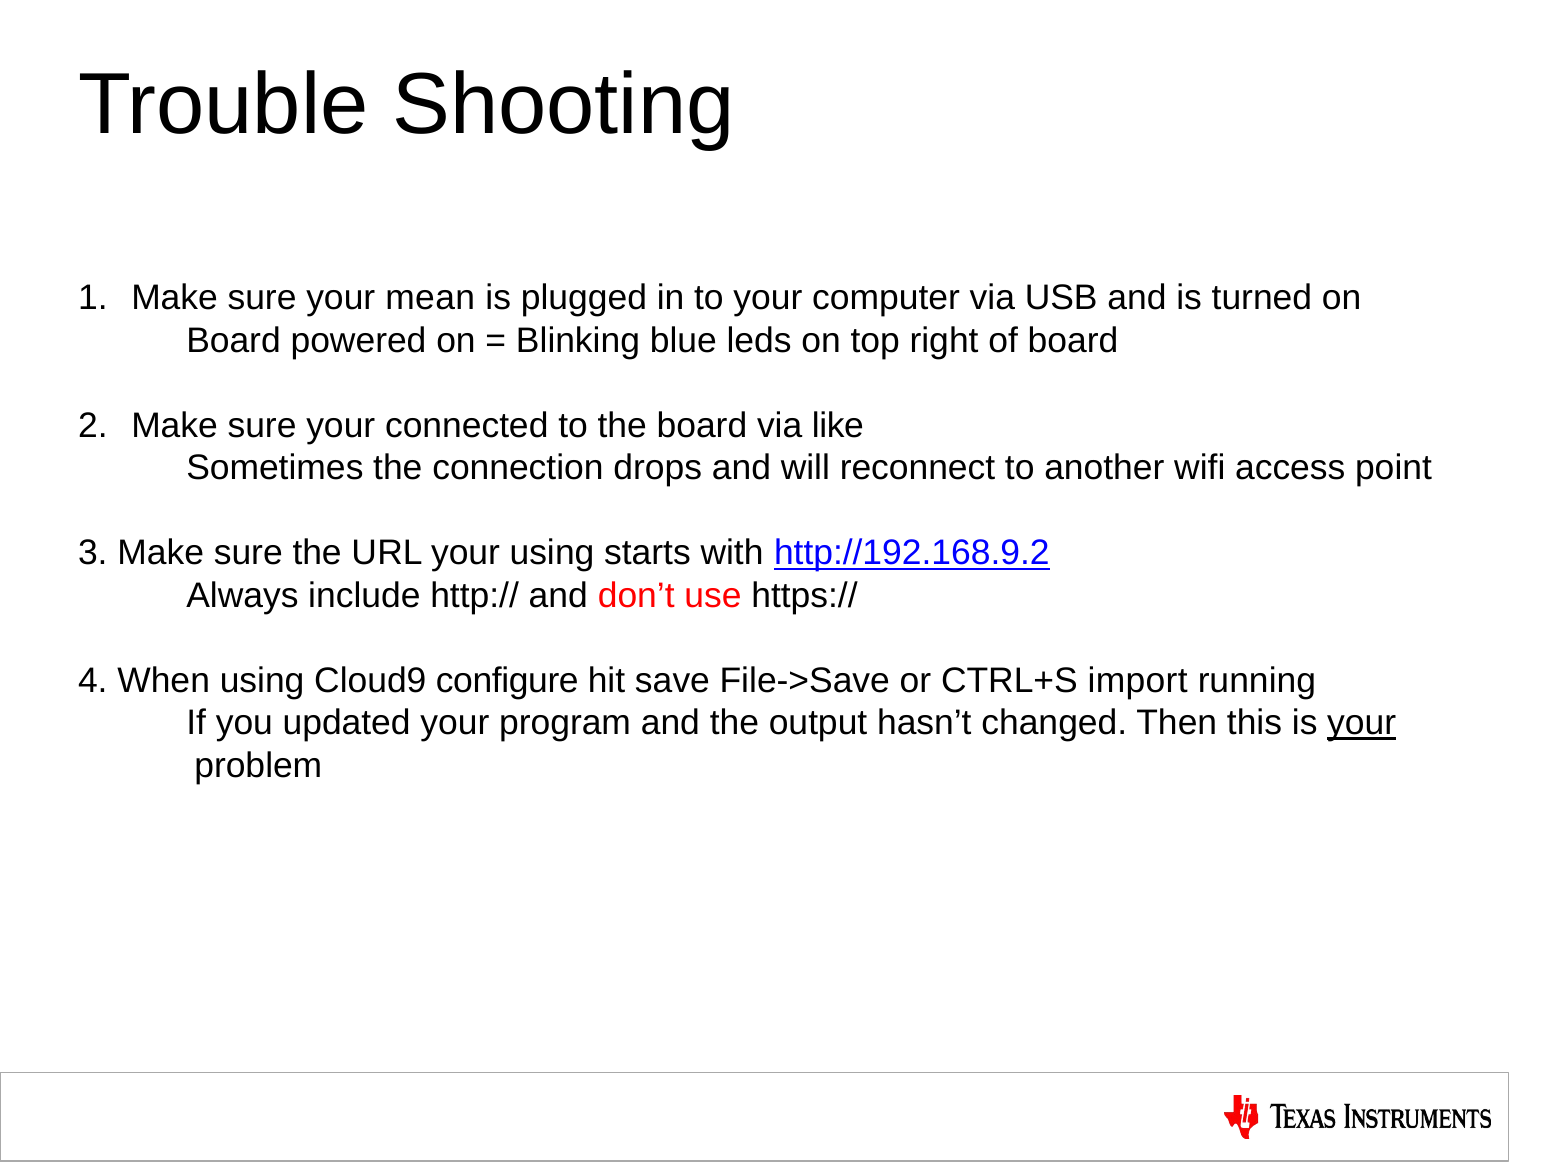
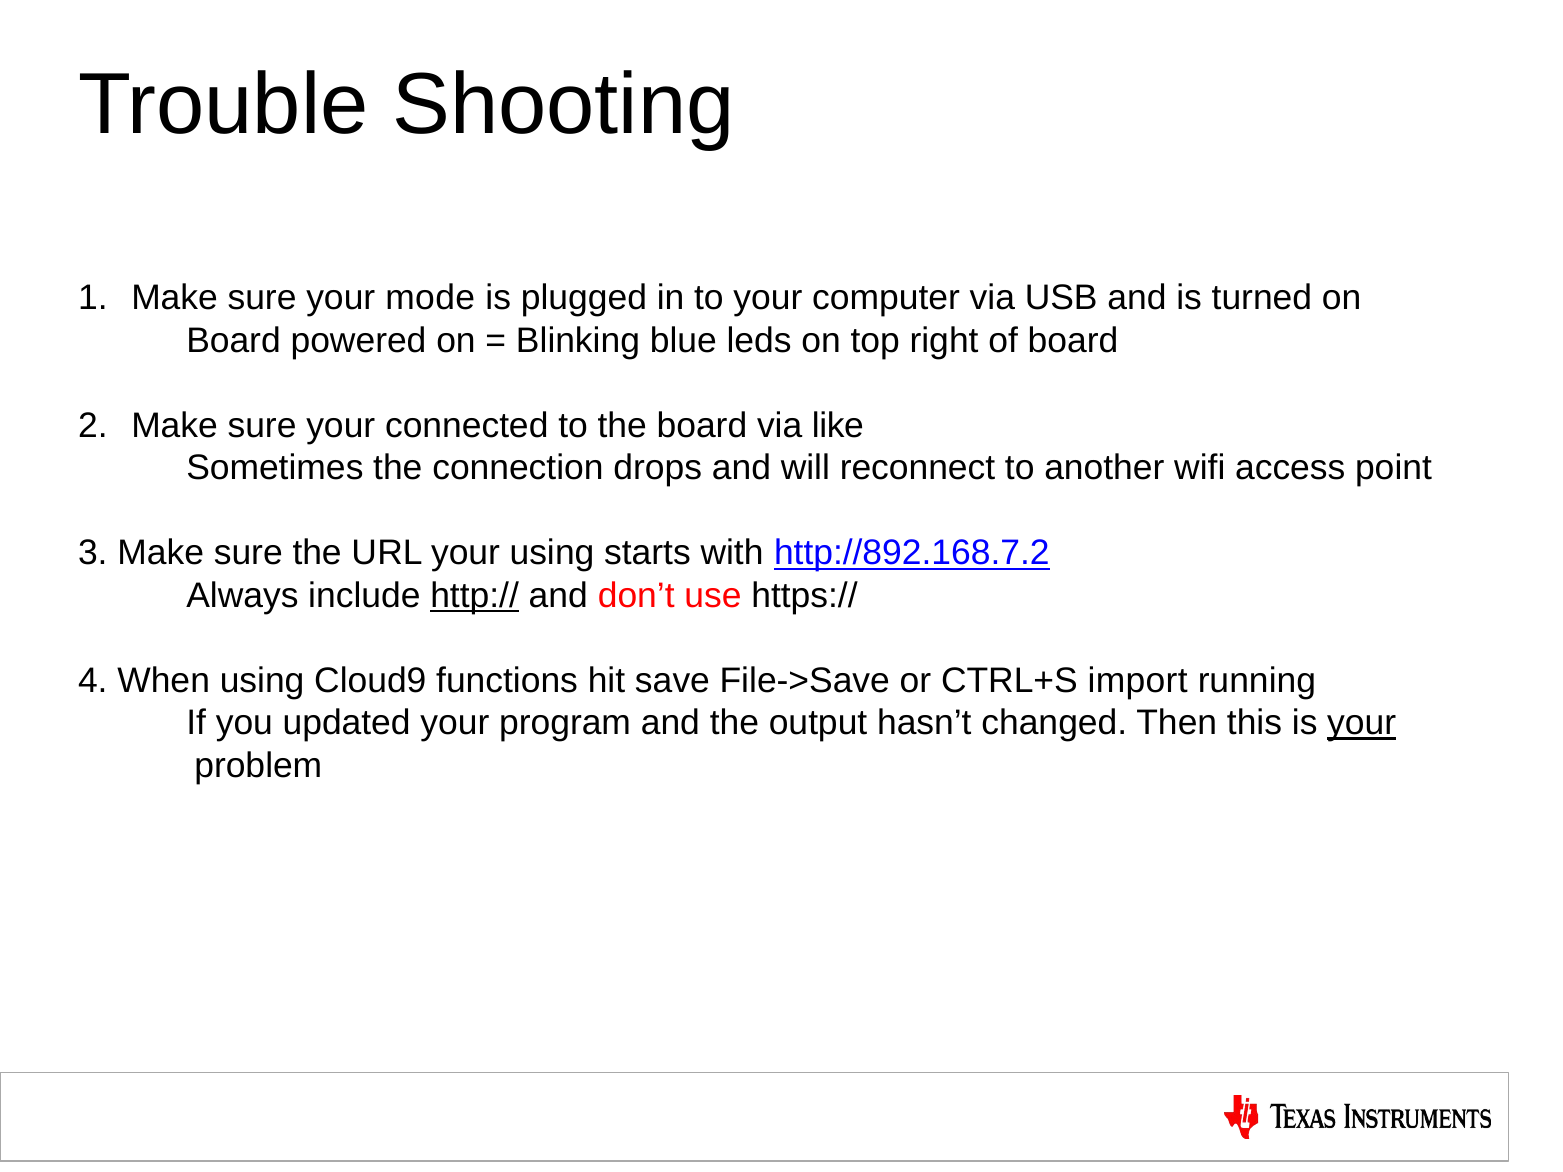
mean: mean -> mode (430, 298)
http://192.168.9.2: http://192.168.9.2 -> http://892.168.7.2 (912, 553)
http:// underline: none -> present (475, 596)
configure: configure -> functions (507, 681)
